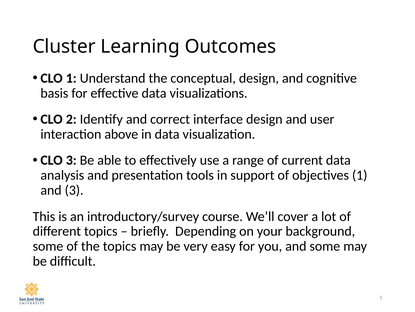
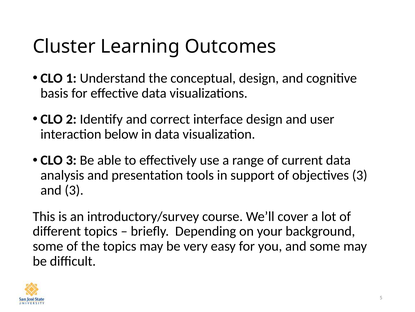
above: above -> below (121, 134)
objectives 1: 1 -> 3 (360, 175)
